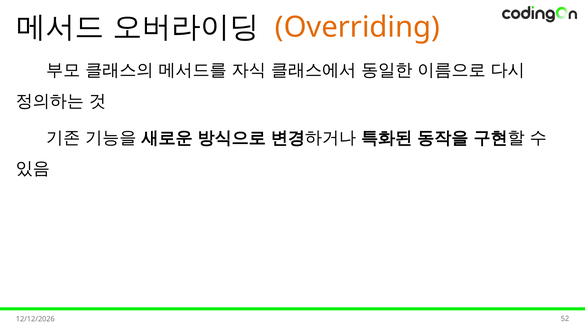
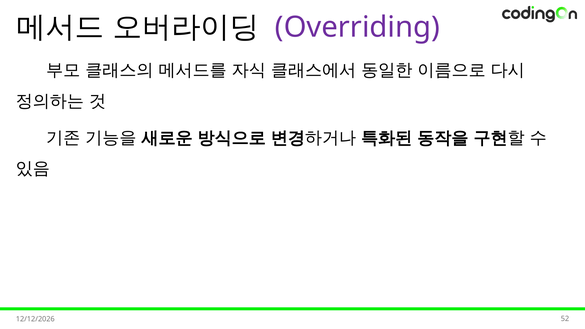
Overriding colour: orange -> purple (357, 27)
